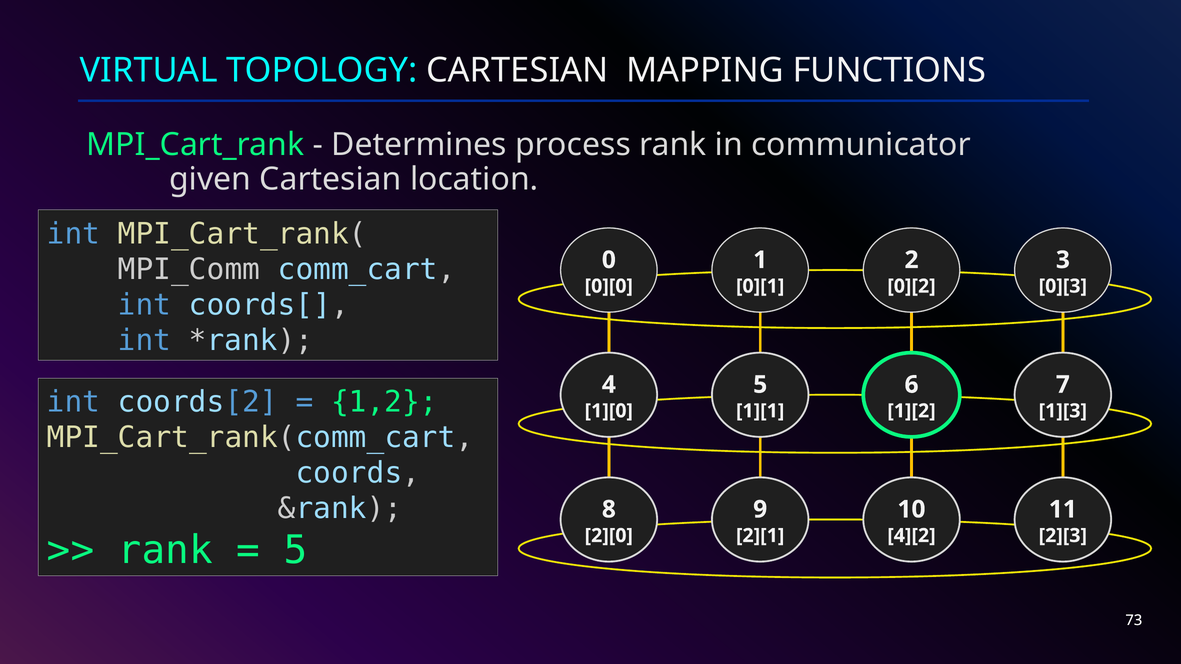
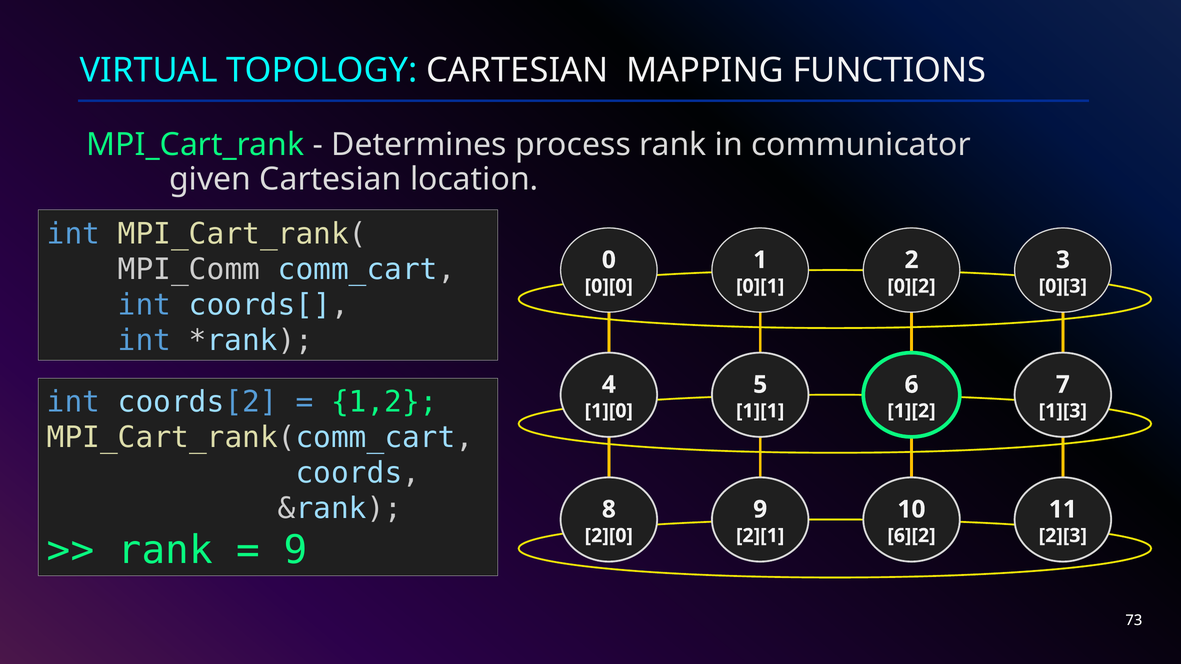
4][2: 4][2 -> 6][2 (911, 536)
5: 5 -> 9 (296, 551)
